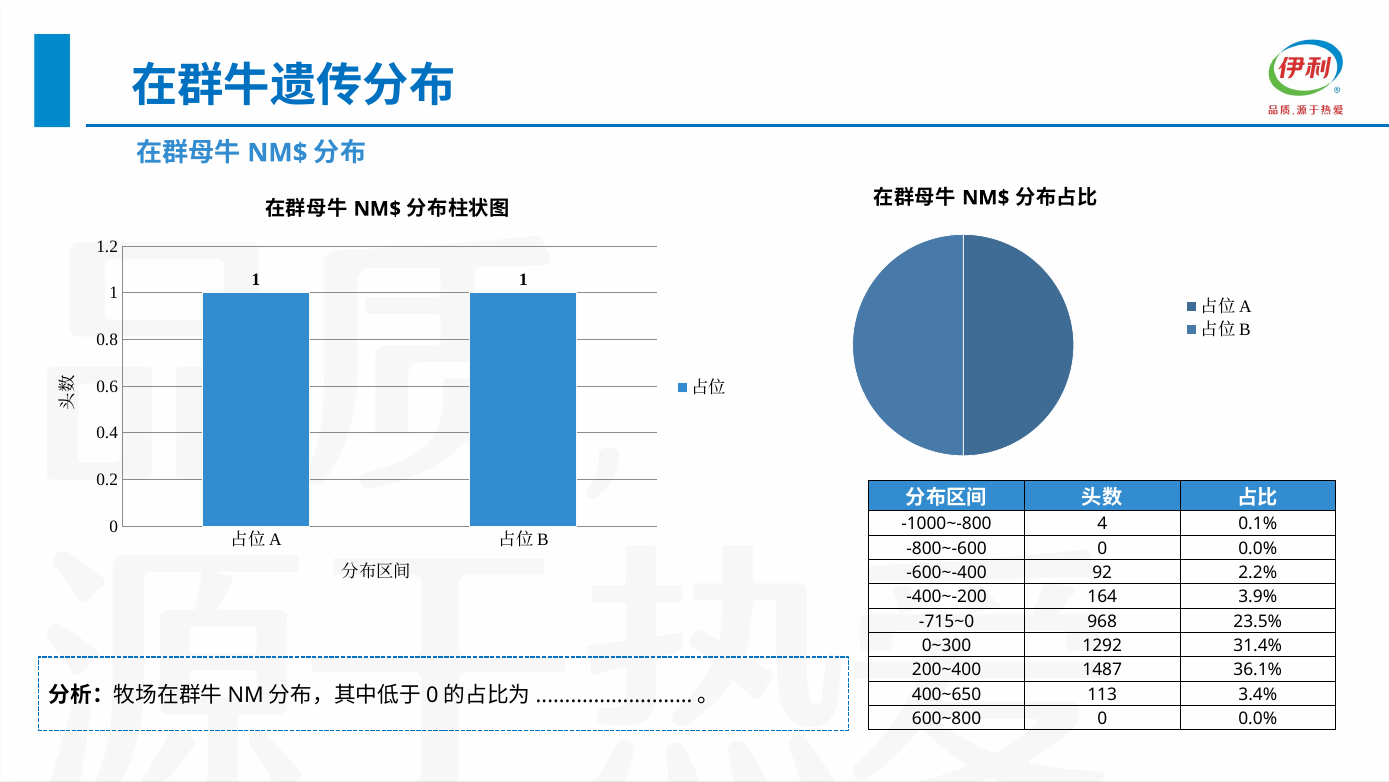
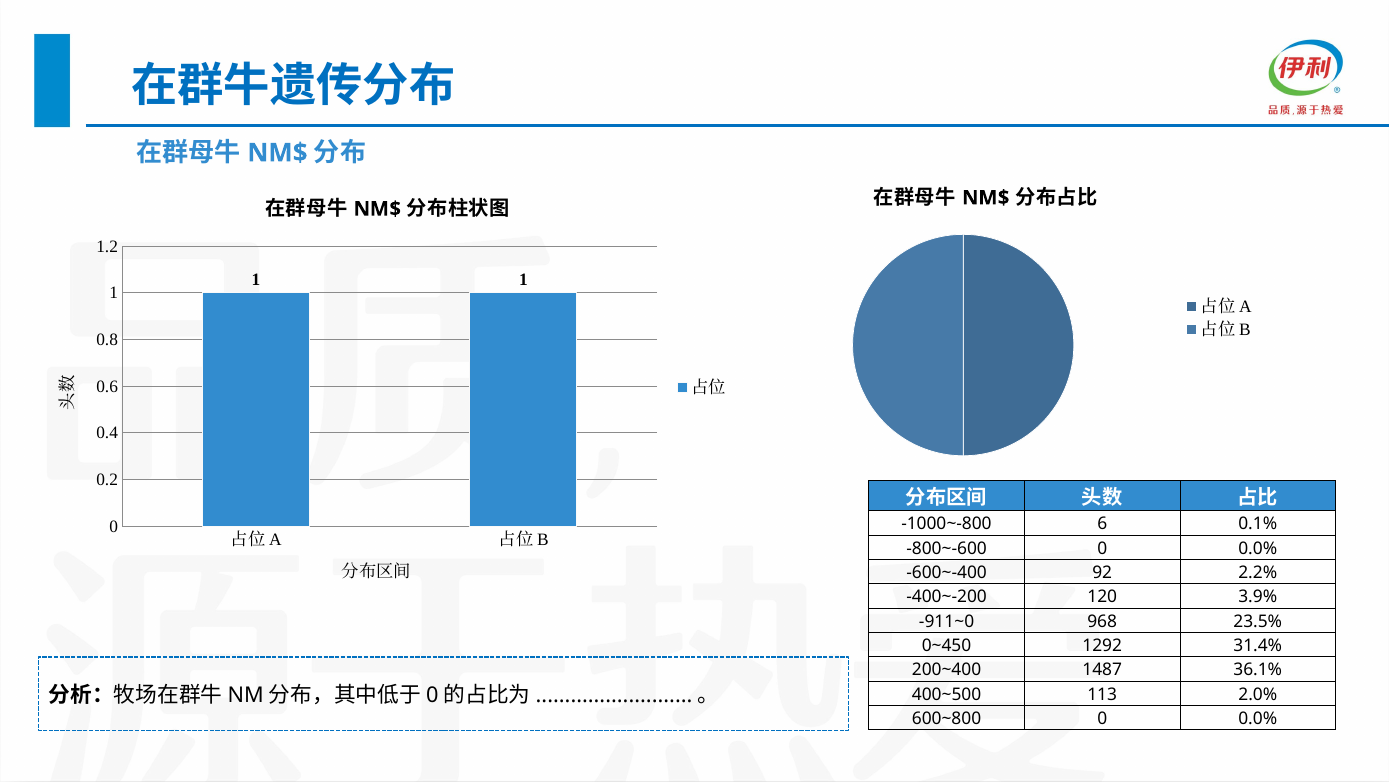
4: 4 -> 6 (1102, 524)
164: 164 -> 120 (1102, 597)
-715~0: -715~0 -> -911~0 (947, 621)
0~300: 0~300 -> 0~450 (947, 645)
400~650: 400~650 -> 400~500 (947, 694)
3.4%: 3.4% -> 2.0% (1258, 694)
